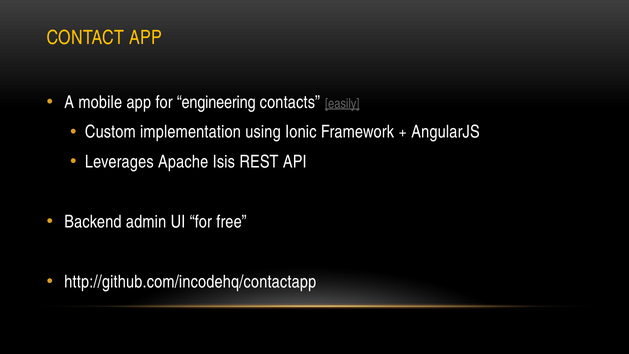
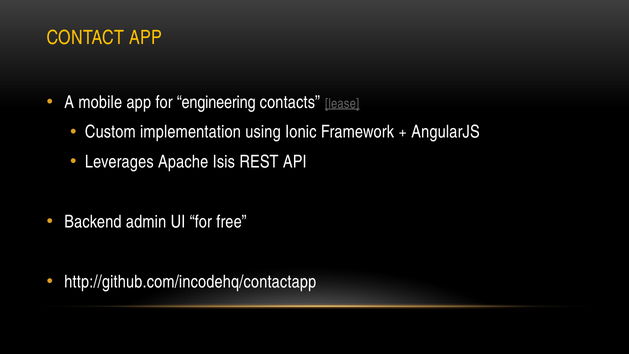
easily: easily -> lease (342, 103)
